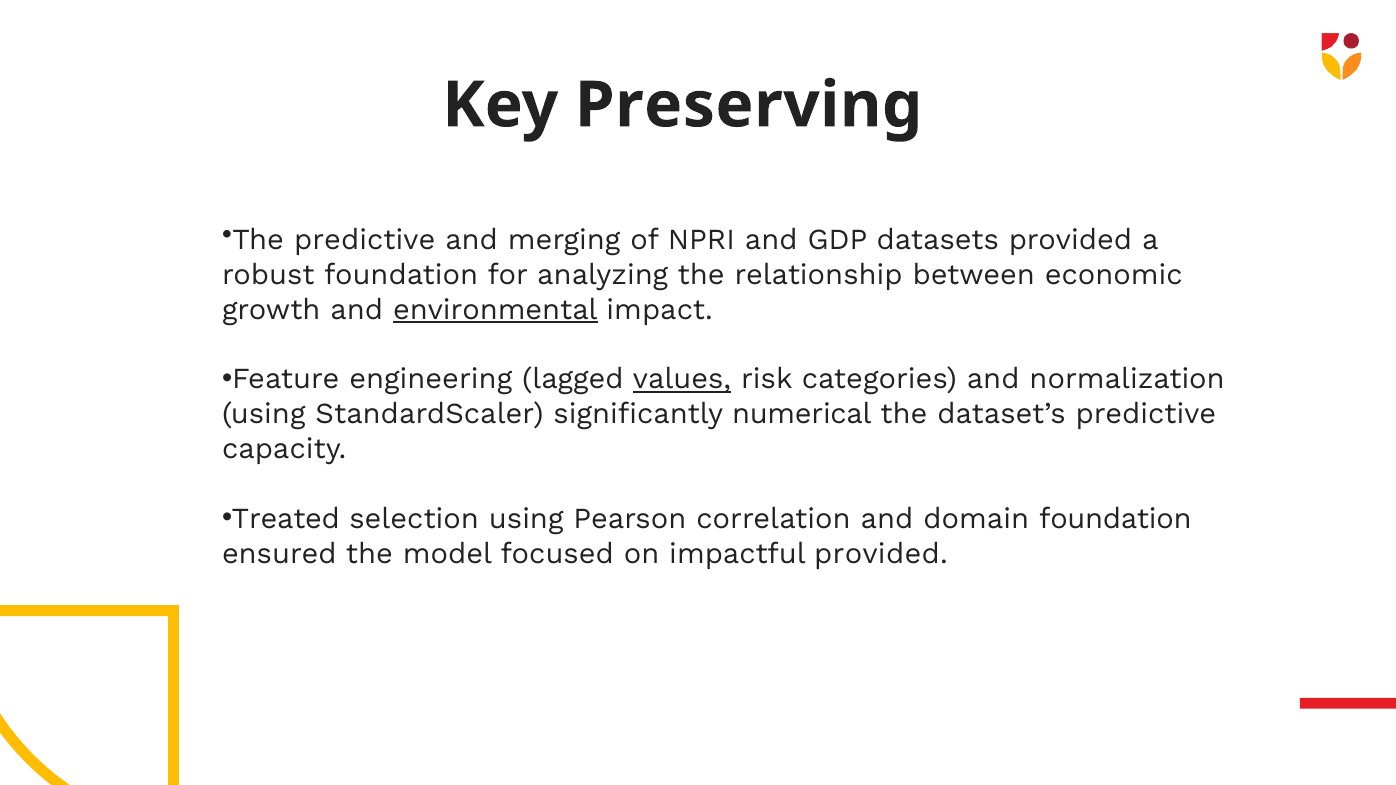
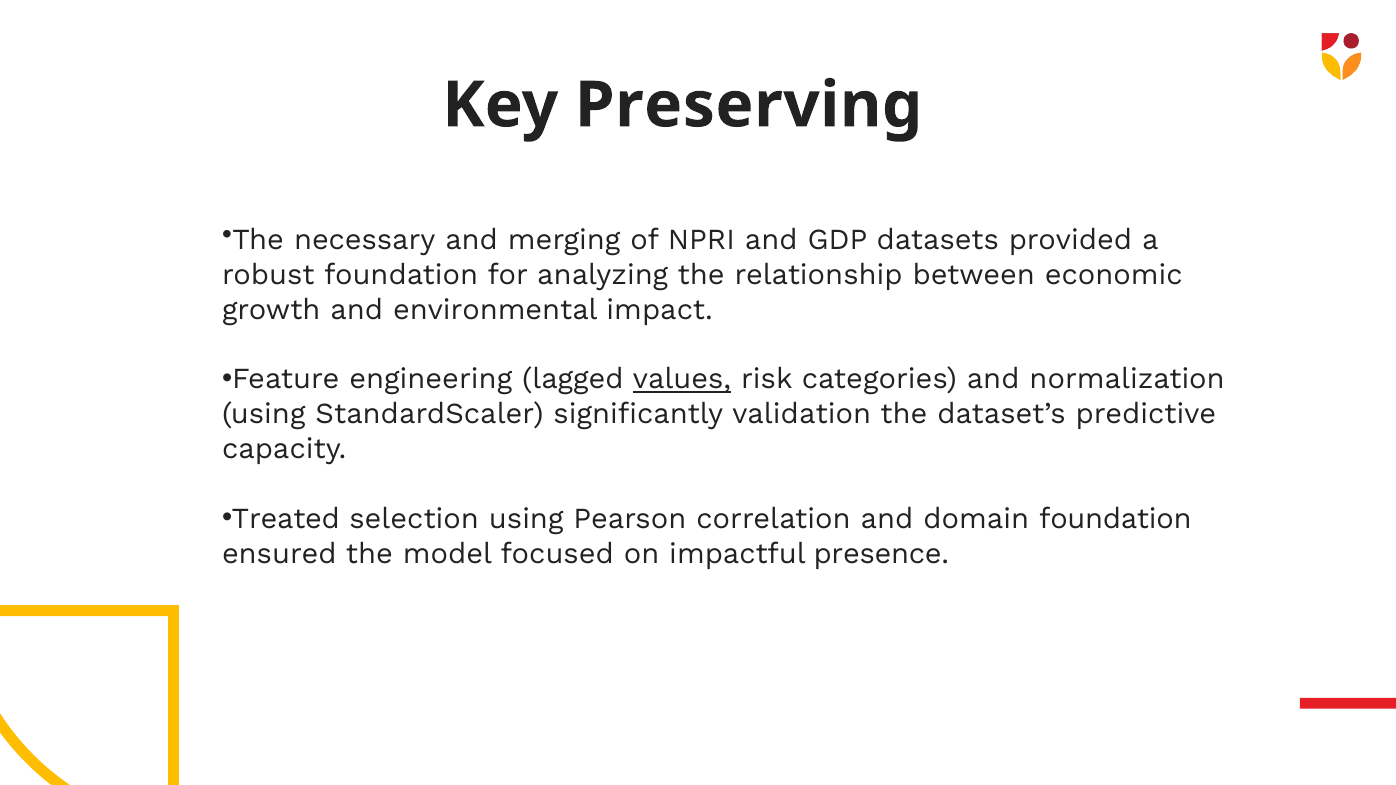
The predictive: predictive -> necessary (365, 240)
environmental underline: present -> none (495, 310)
numerical: numerical -> validation (802, 414)
impactful provided: provided -> presence (881, 554)
